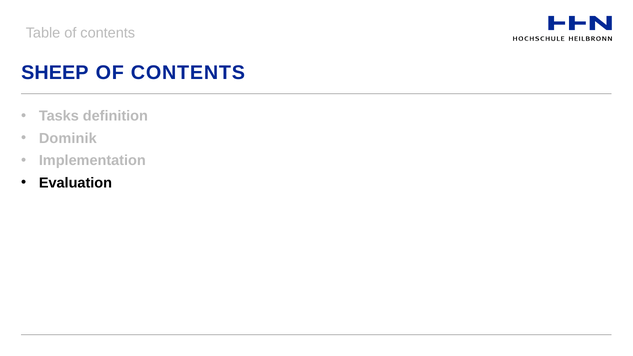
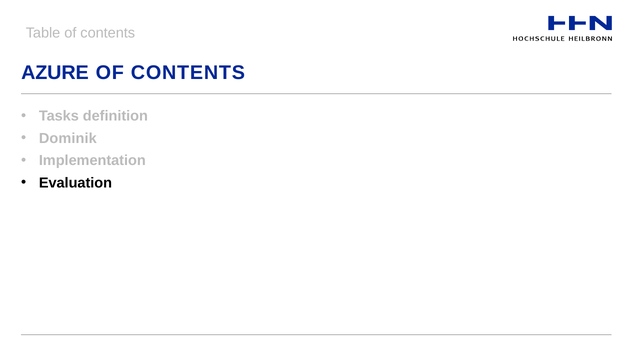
SHEEP: SHEEP -> AZURE (55, 73)
